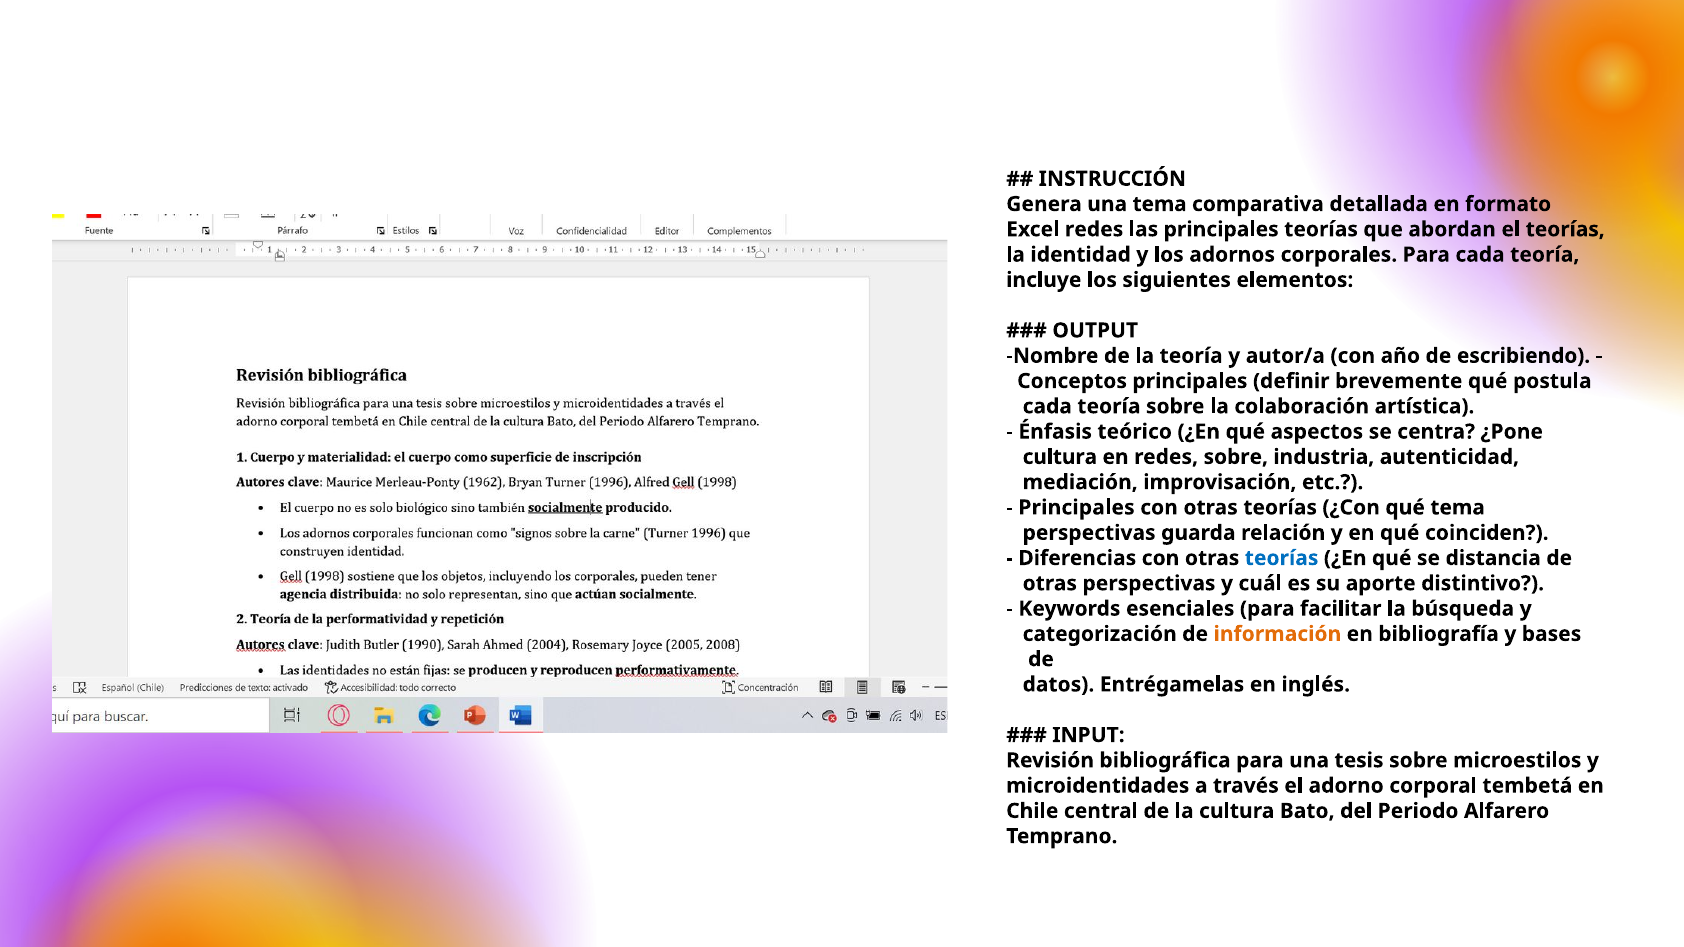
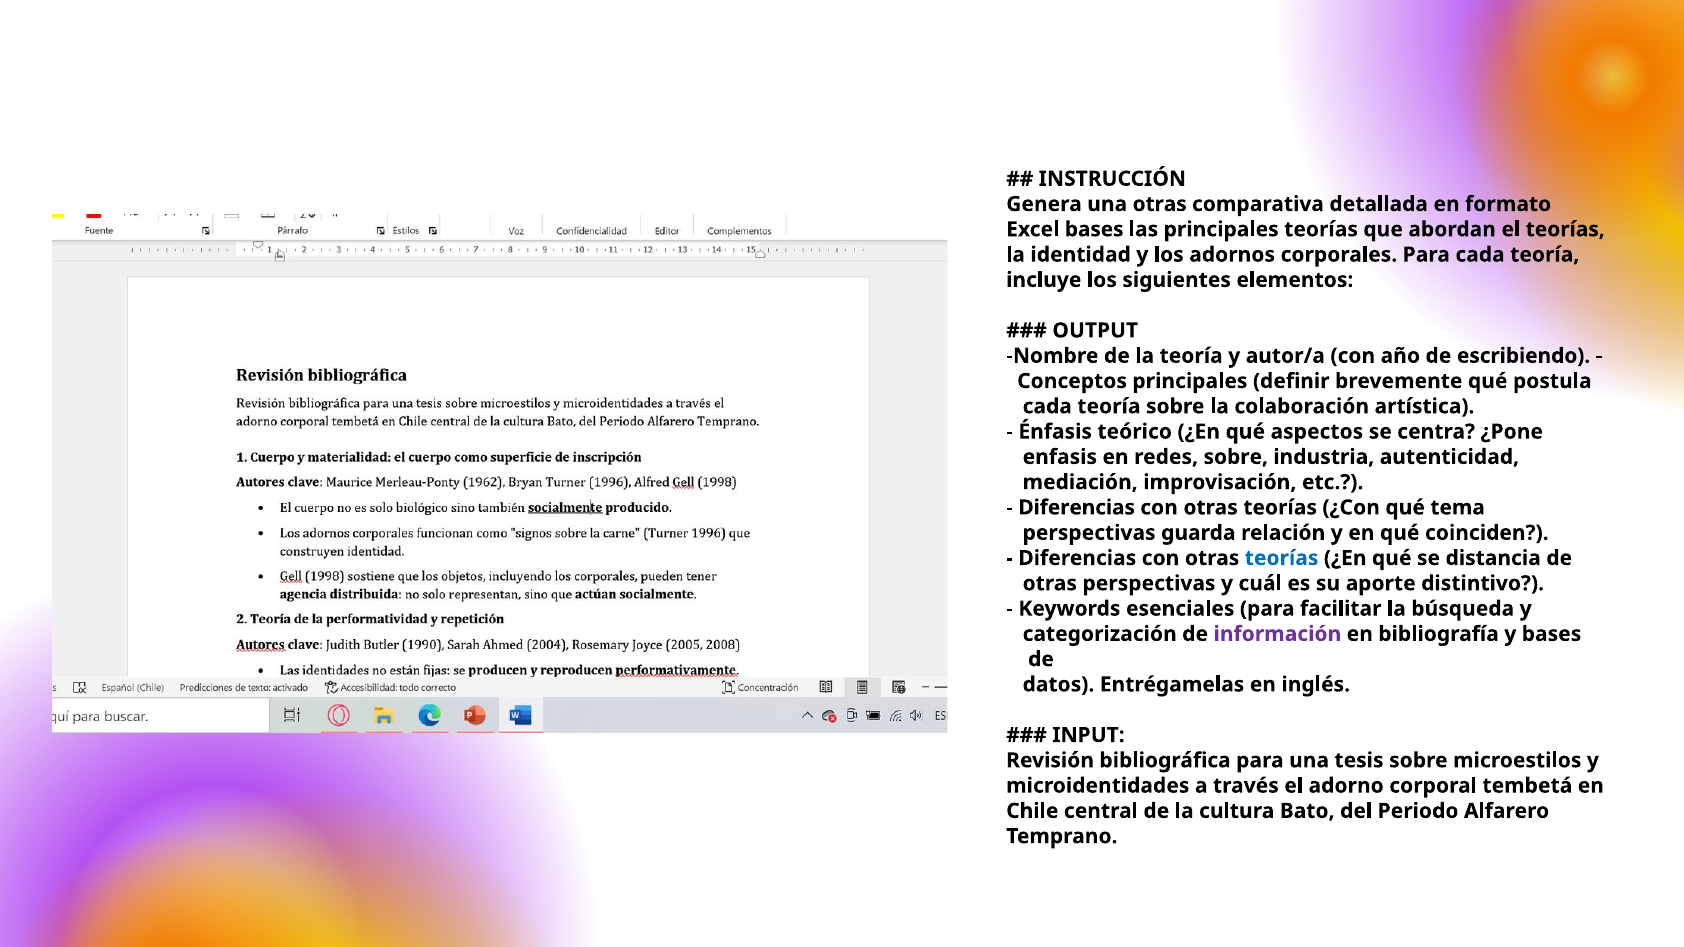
una tema: tema -> otras (1160, 204)
Excel redes: redes -> bases (1094, 229)
cultura: cultura -> enfasis (1060, 457)
Principales: Principales -> Diferencias (1077, 508)
información colour: orange -> purple (1277, 634)
